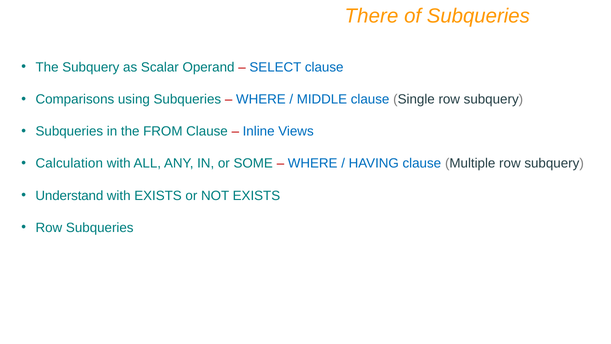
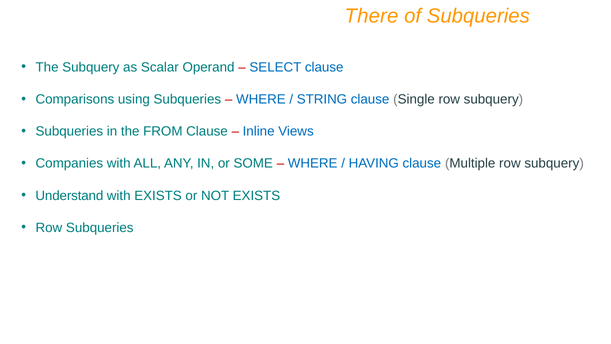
MIDDLE: MIDDLE -> STRING (322, 99)
Calculation: Calculation -> Companies (69, 163)
